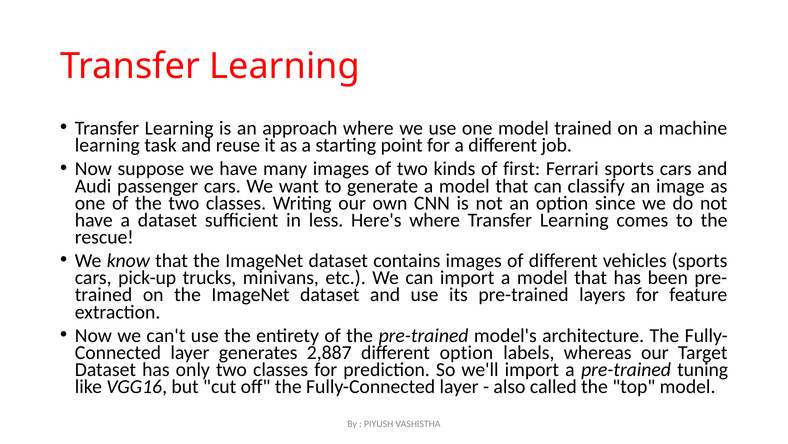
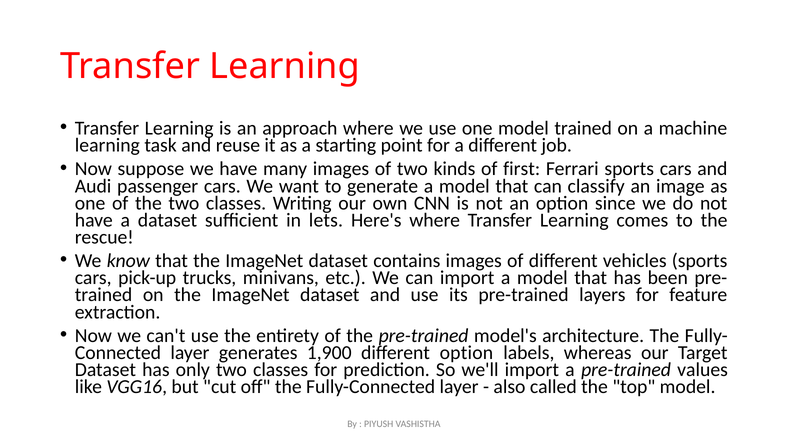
less: less -> lets (326, 220)
2,887: 2,887 -> 1,900 (329, 352)
tuning: tuning -> values (703, 369)
